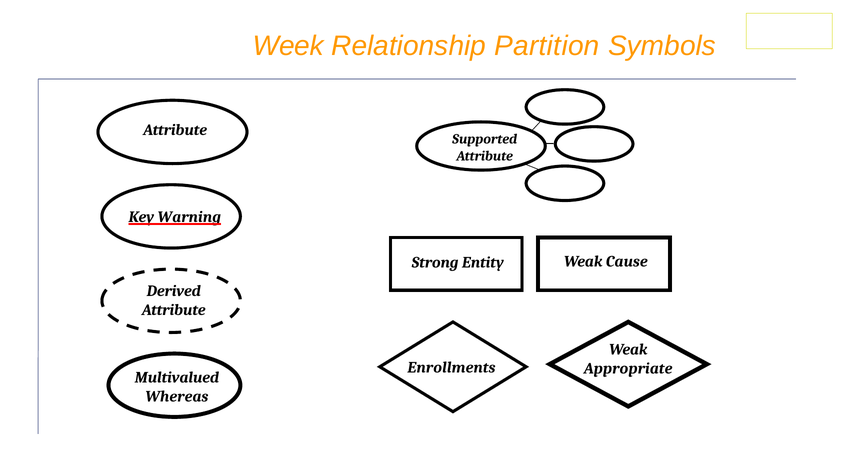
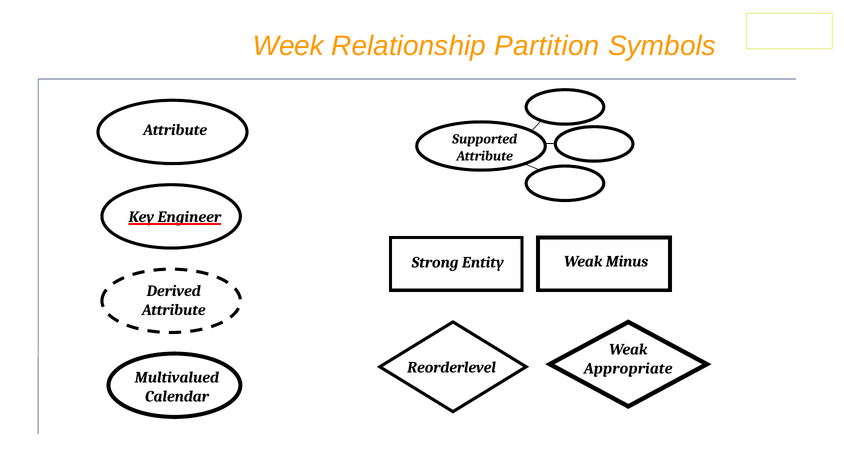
Warning: Warning -> Engineer (189, 217)
Cause: Cause -> Minus (627, 261)
Enrollments: Enrollments -> Reorderlevel (452, 368)
Whereas: Whereas -> Calendar (177, 396)
